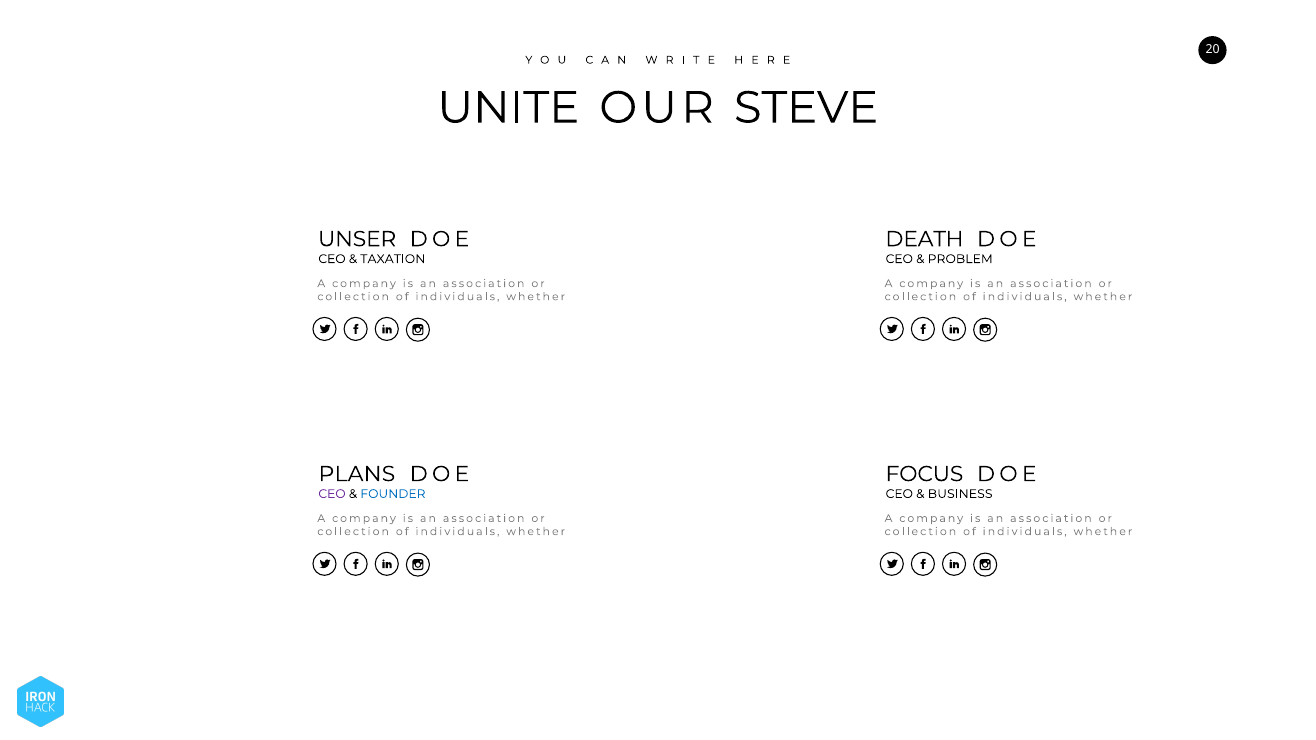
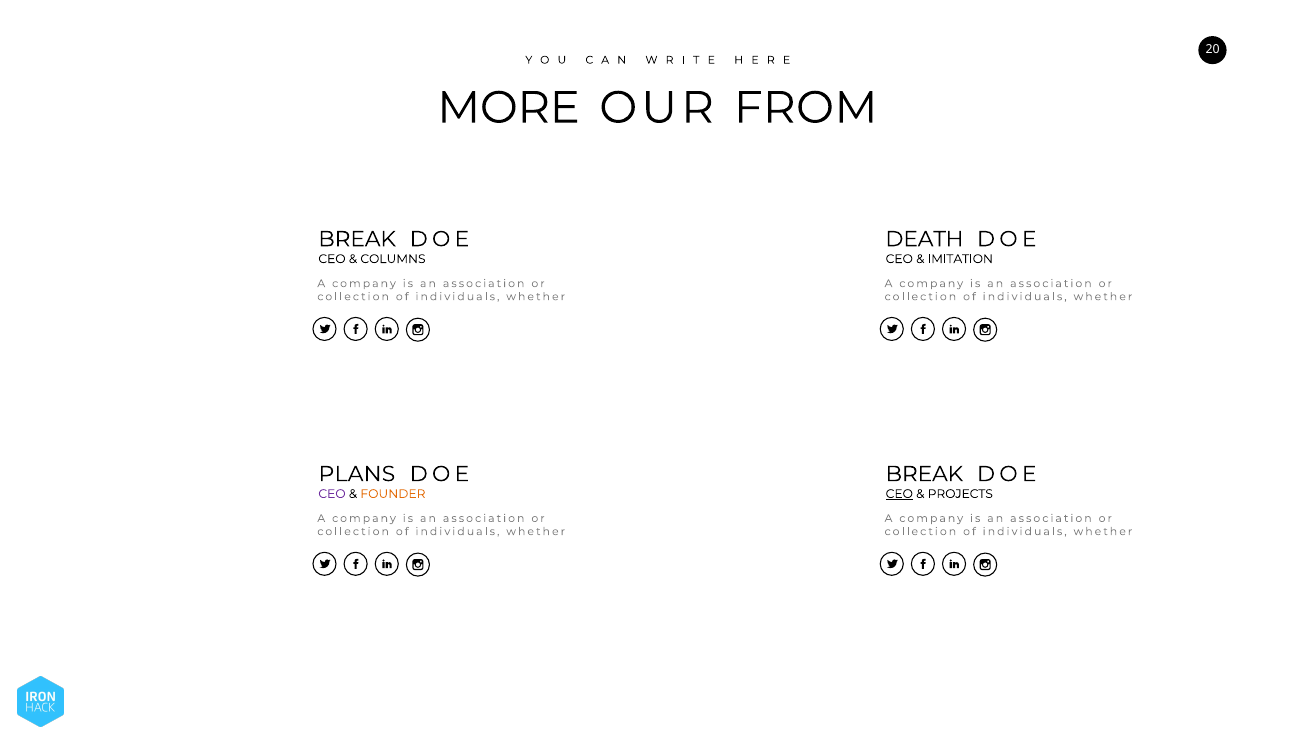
UNITE: UNITE -> MORE (509, 108)
STEVE: STEVE -> FROM (806, 108)
UNSER: UNSER -> BREAK (357, 239)
TAXATION: TAXATION -> COLUMNS (393, 259)
PROBLEM: PROBLEM -> IMITATION (960, 259)
FOCUS: FOCUS -> BREAK (924, 474)
FOUNDER colour: blue -> orange (393, 494)
CEO underline: none -> present (899, 494)
BUSINESS: BUSINESS -> PROJECTS (960, 494)
